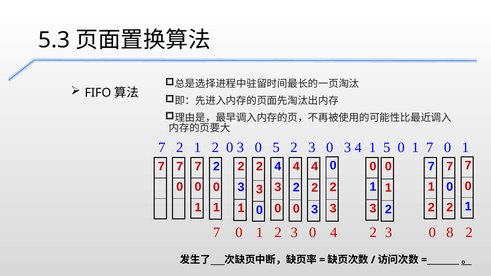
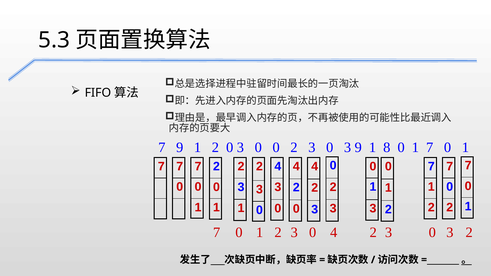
7 2: 2 -> 9 (180, 148)
0 3 0 5: 5 -> 0 (276, 148)
3 4: 4 -> 9 (358, 148)
1 5: 5 -> 8 (387, 148)
8: 8 -> 3 (450, 233)
